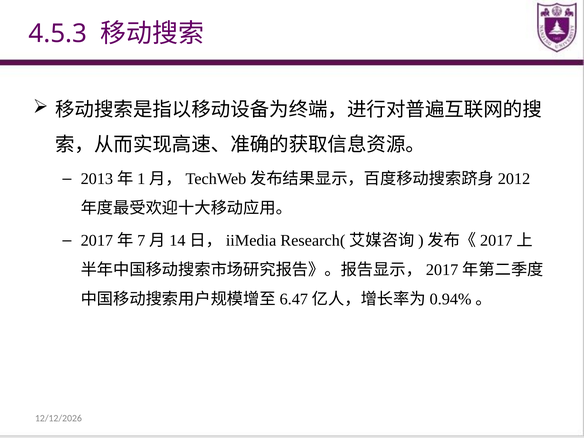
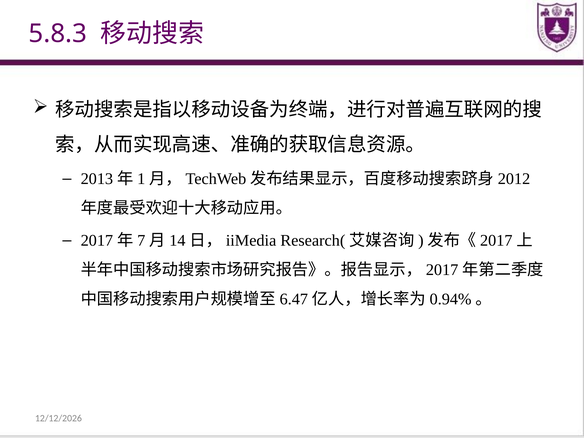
4.5.3: 4.5.3 -> 5.8.3 (58, 34)
